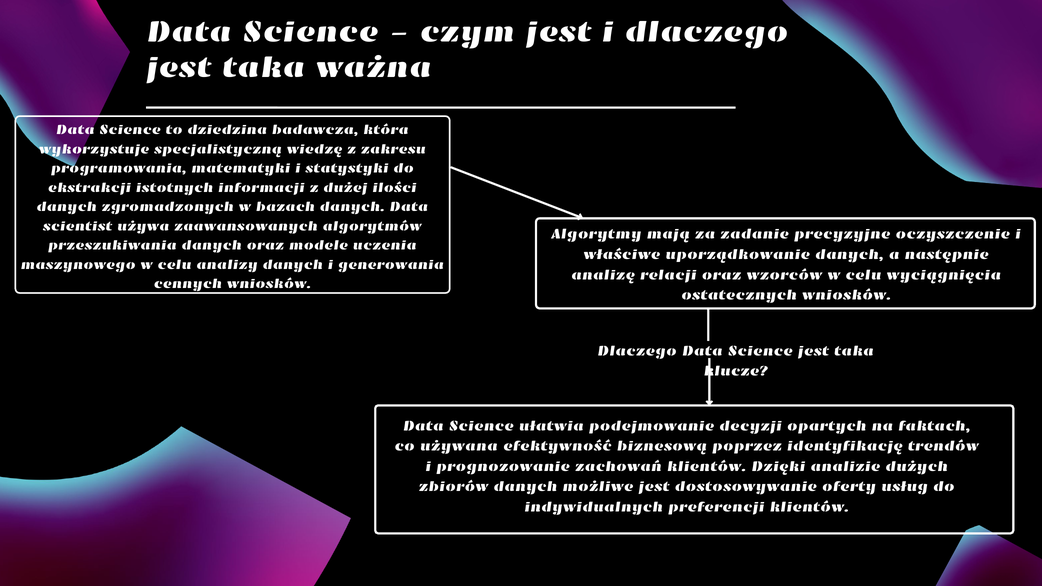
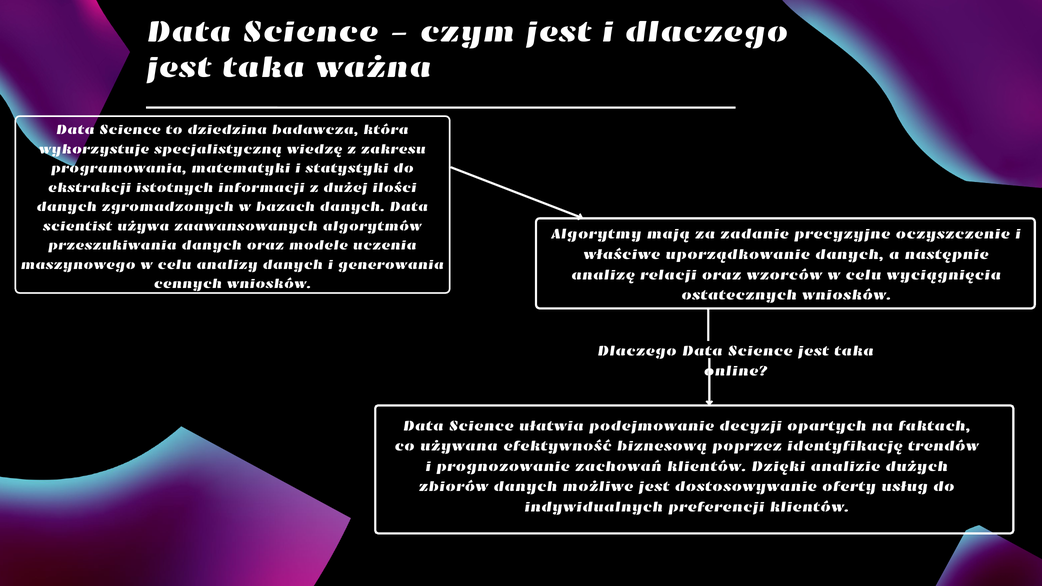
klucze: klucze -> online (736, 371)
